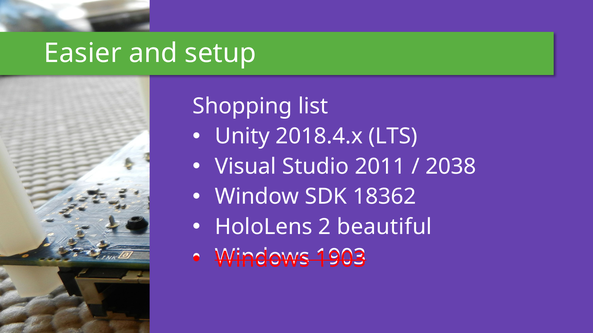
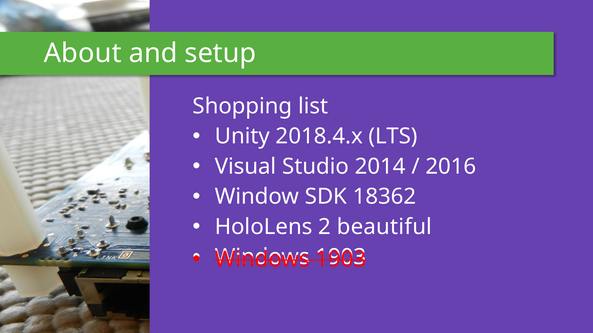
Easier: Easier -> About (83, 53)
2011: 2011 -> 2014 (380, 167)
2038: 2038 -> 2016 (451, 167)
